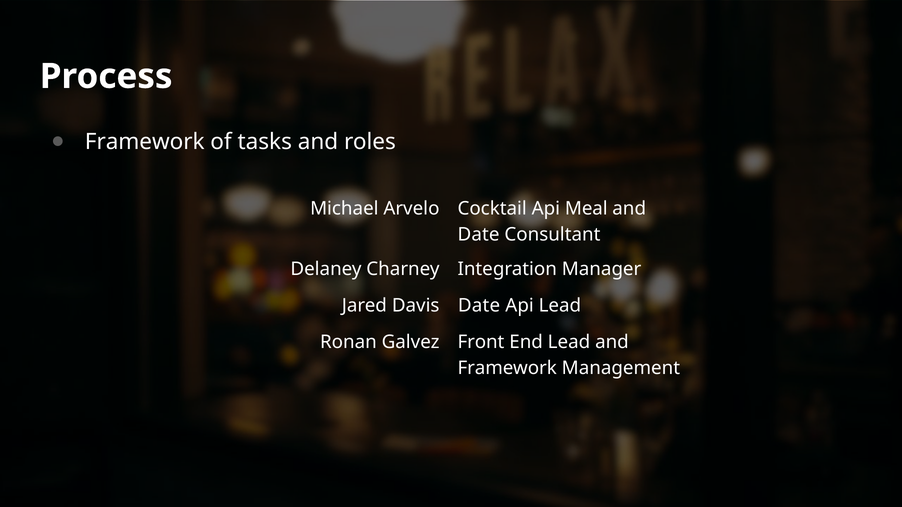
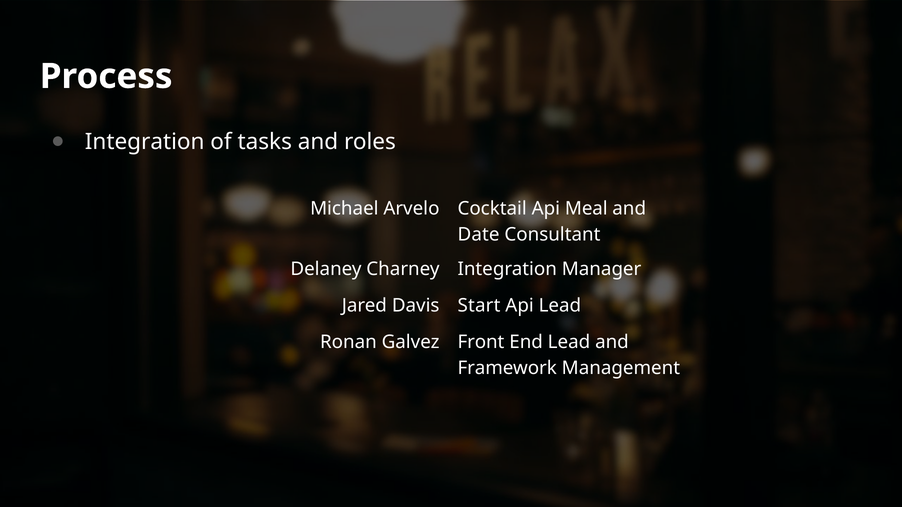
Framework: Framework -> Integration (145, 142)
Davis Date: Date -> Start (479, 306)
